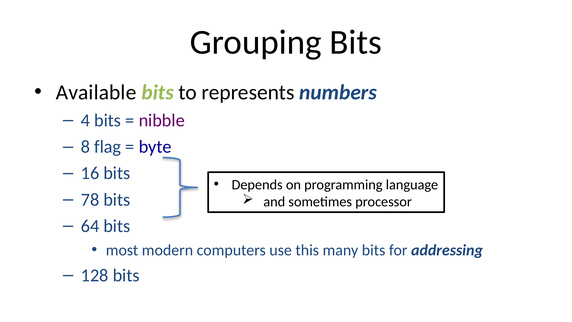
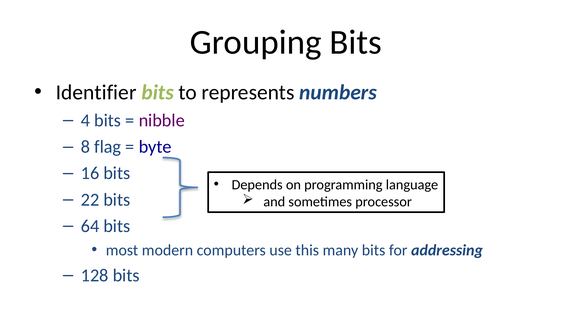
Available: Available -> Identifier (96, 92)
78: 78 -> 22 (90, 200)
